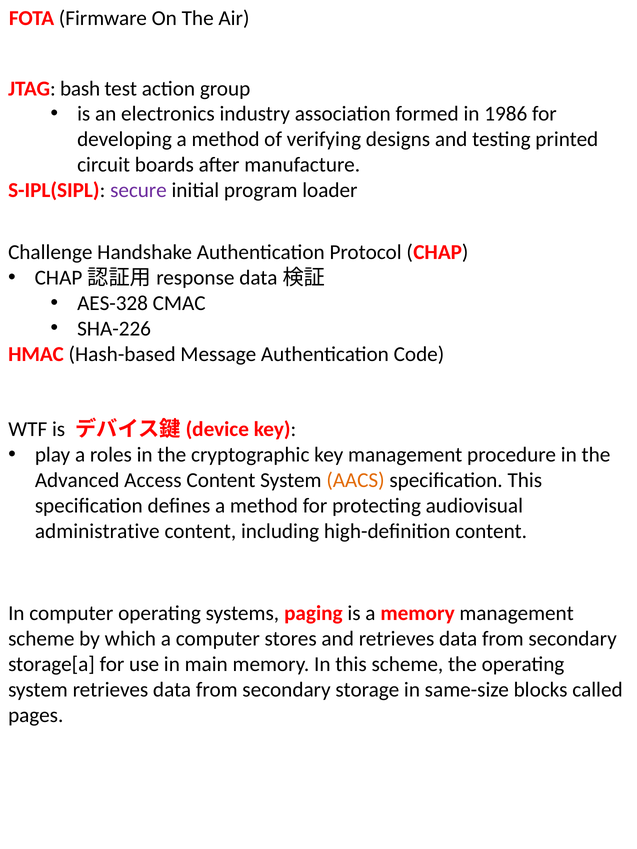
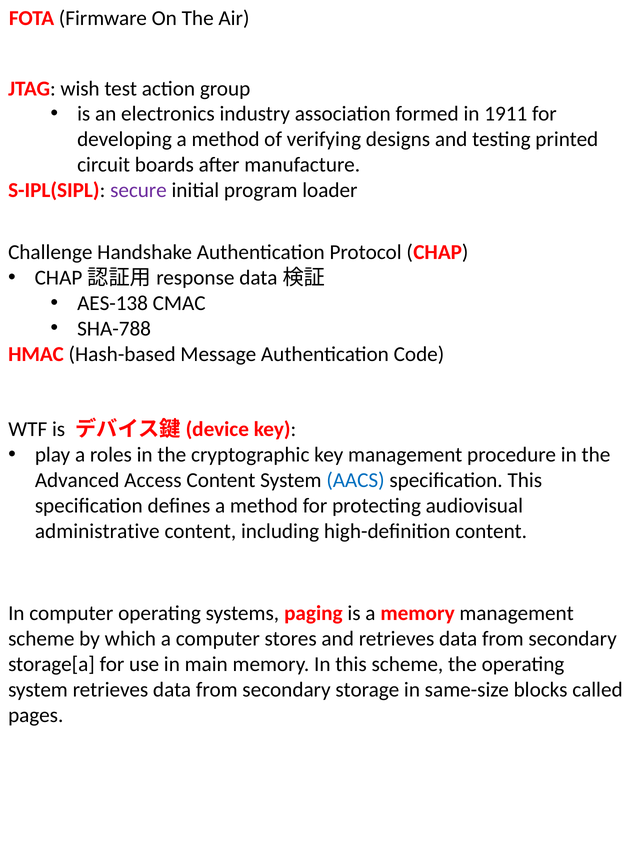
bash: bash -> wish (80, 89)
1986: 1986 -> 1911 (506, 114)
AES-328: AES-328 -> AES-138 (113, 303)
SHA-226: SHA-226 -> SHA-788 (114, 329)
AACS colour: orange -> blue (356, 481)
